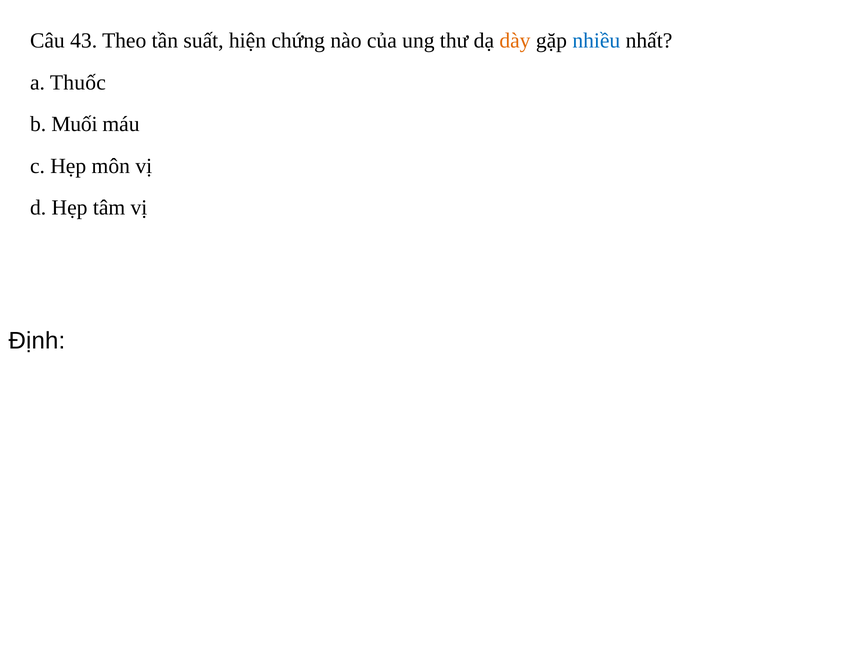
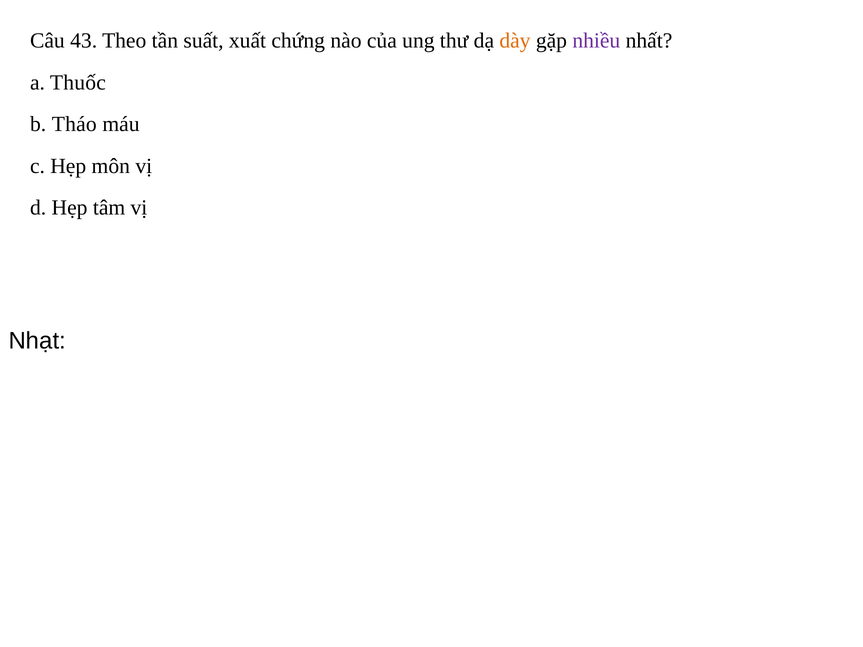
hiện: hiện -> xuất (248, 41)
nhiều colour: blue -> purple (596, 41)
Muối: Muối -> Tháo (74, 124)
Định: Định -> Nhạt (37, 341)
